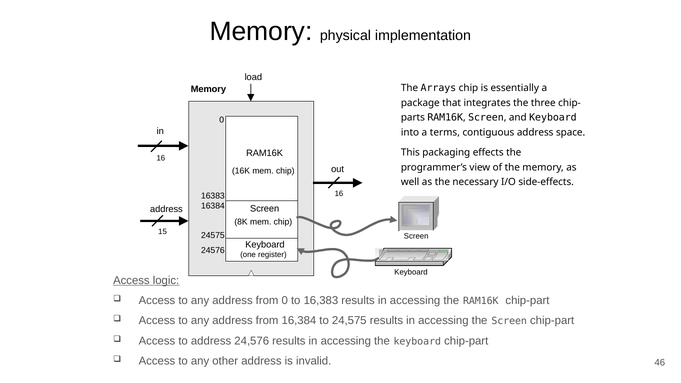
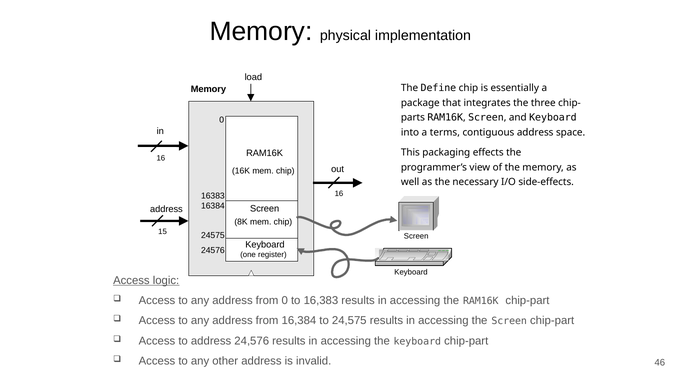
Arrays: Arrays -> Define (438, 88)
